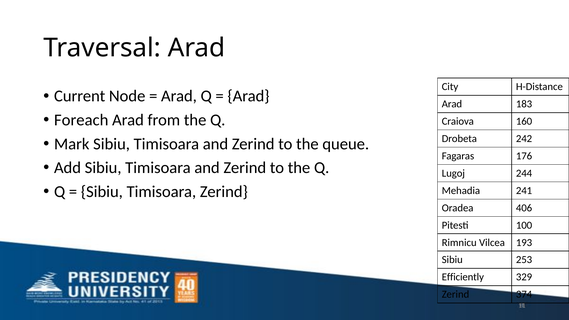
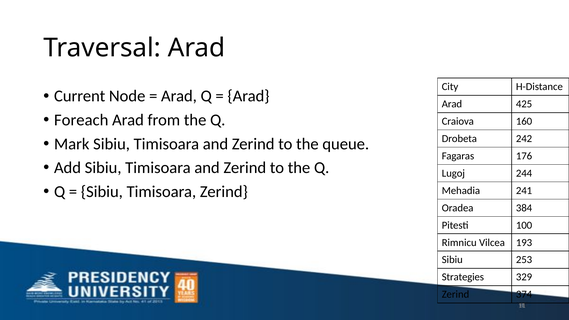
183: 183 -> 425 (524, 104)
406: 406 -> 384 (524, 208)
Efficiently: Efficiently -> Strategies (463, 277)
